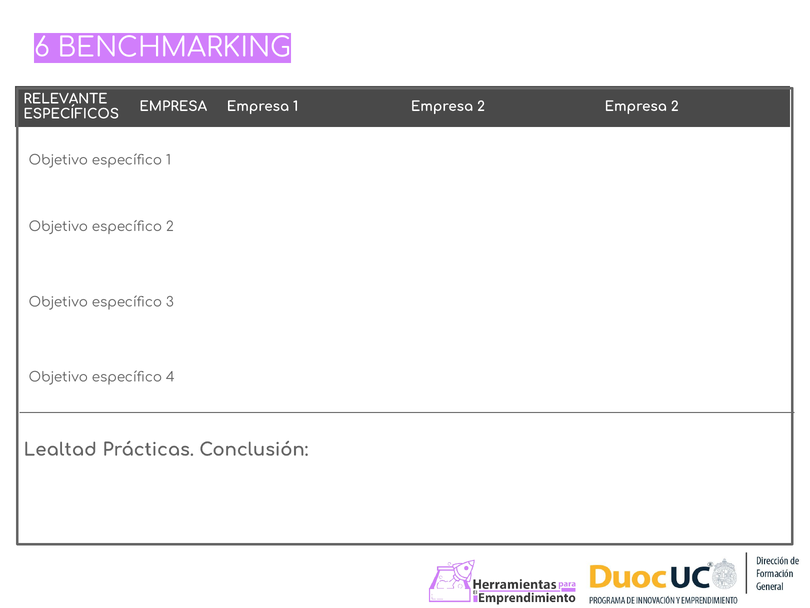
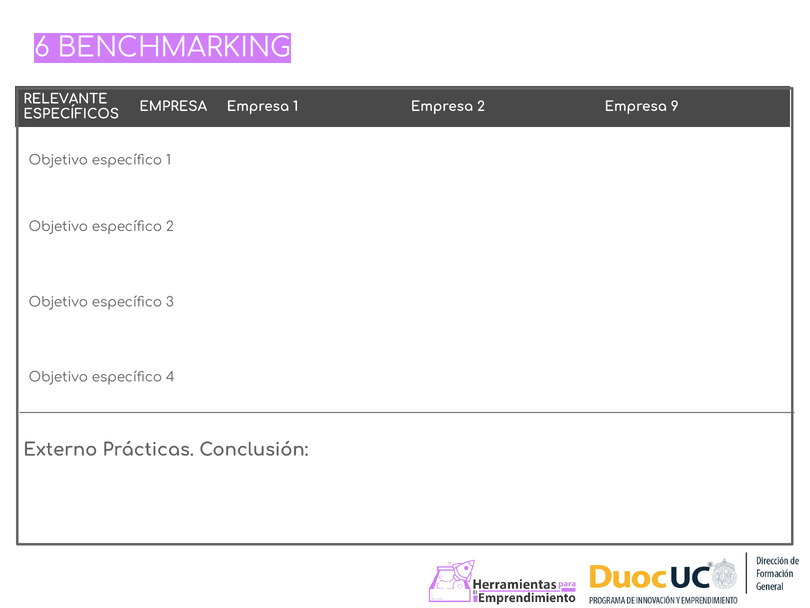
2 Empresa 2: 2 -> 9 (675, 106)
Lealtad: Lealtad -> Externo (60, 449)
